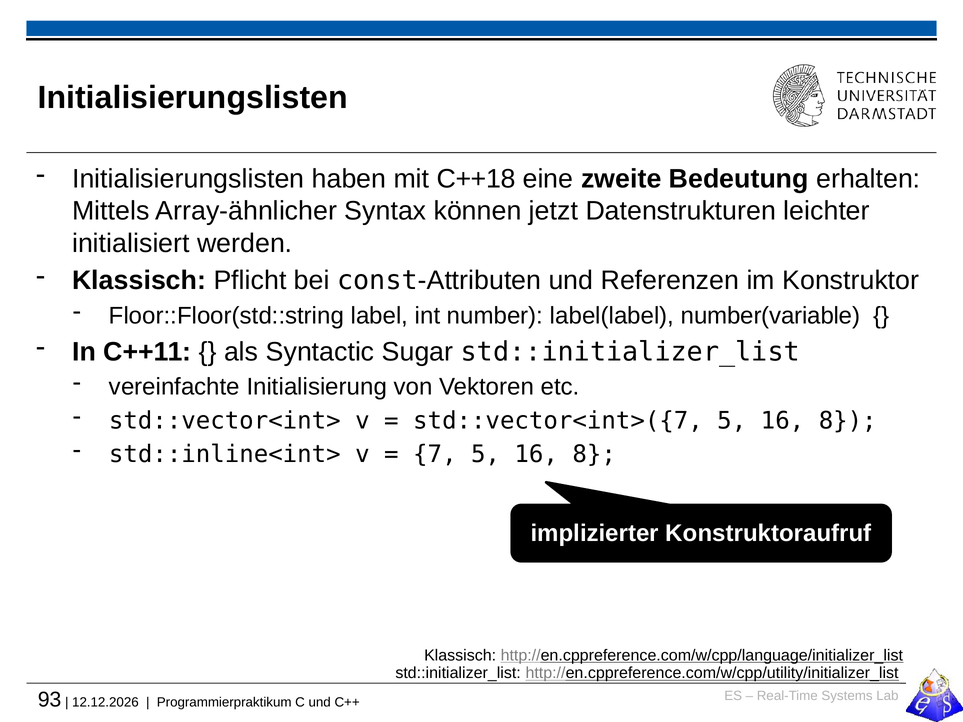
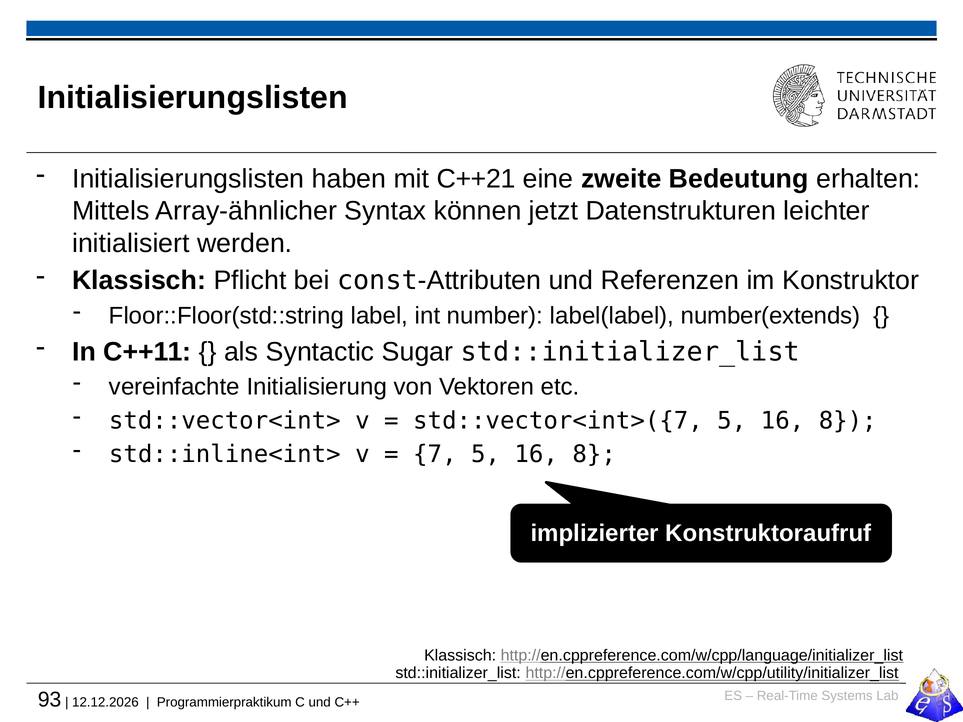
C++18: C++18 -> C++21 (476, 179)
number(variable: number(variable -> number(extends (771, 316)
